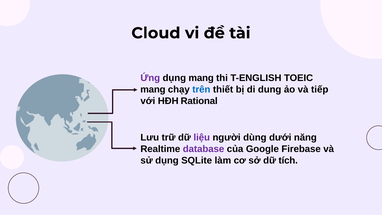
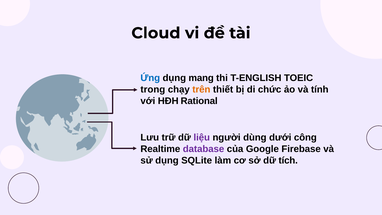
Ứng colour: purple -> blue (150, 78)
mang: mang -> trong (153, 89)
trên colour: blue -> orange (201, 89)
dung: dung -> chức (270, 89)
tiếp: tiếp -> tính (320, 89)
năng: năng -> công (305, 138)
